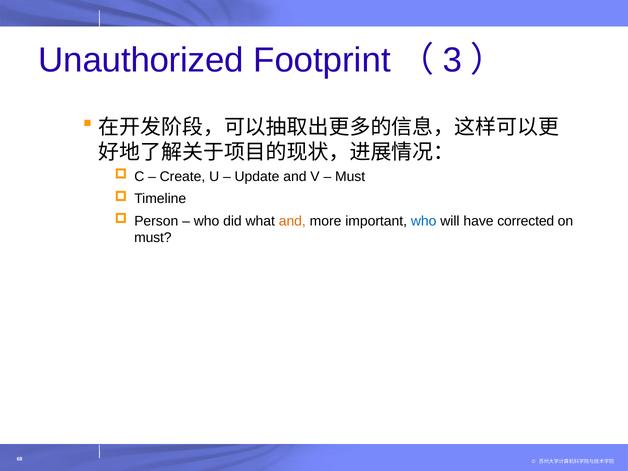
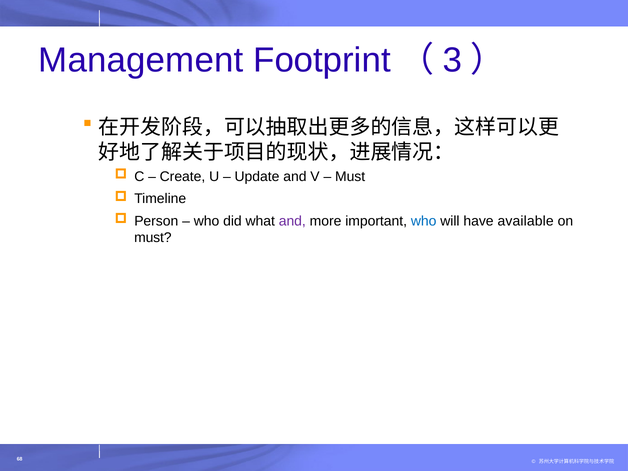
Unauthorized: Unauthorized -> Management (141, 60)
and colour: orange -> purple (292, 221)
corrected: corrected -> available (526, 221)
